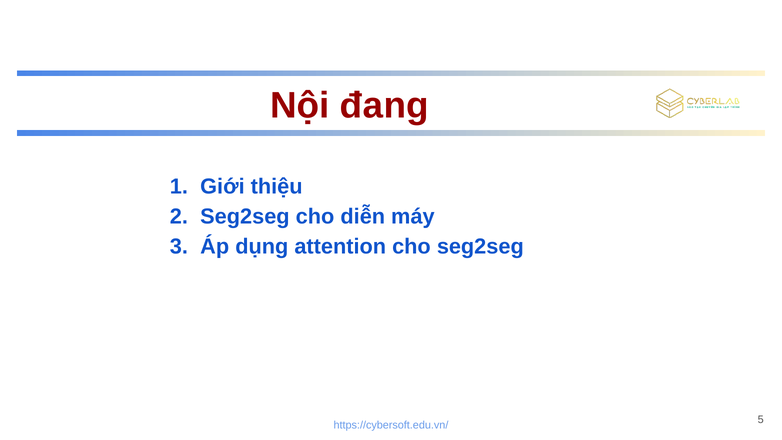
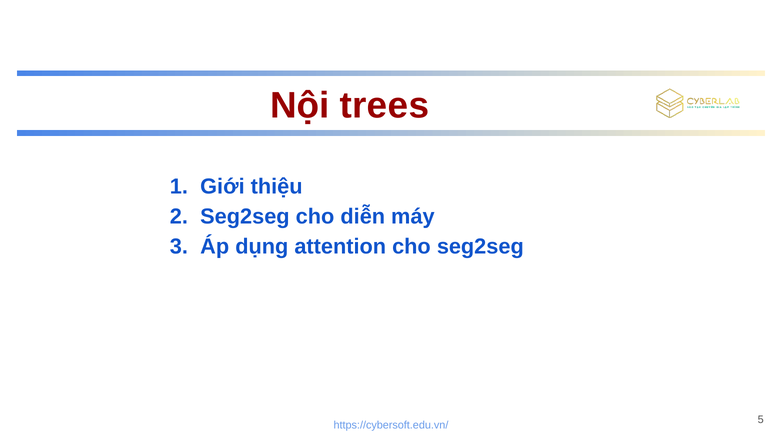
đang: đang -> trees (384, 106)
